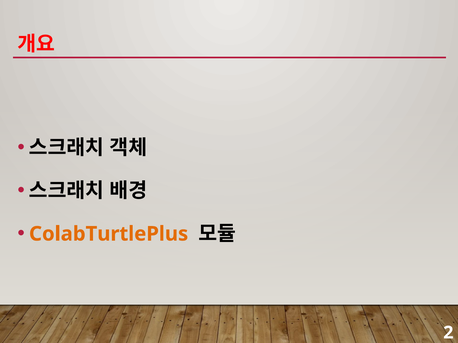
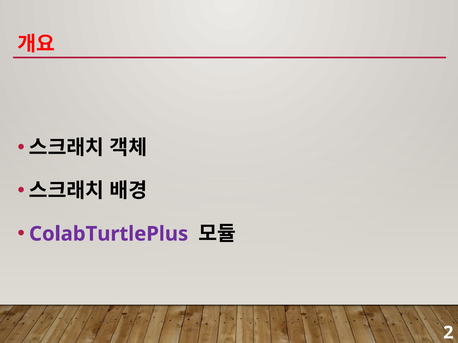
ColabTurtlePlus colour: orange -> purple (109, 234)
